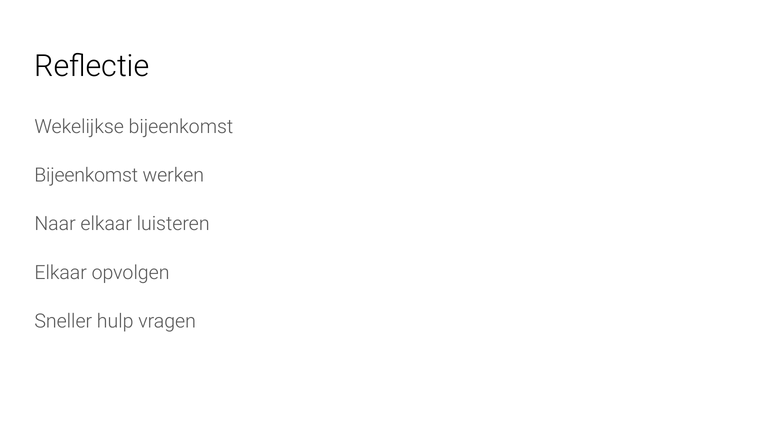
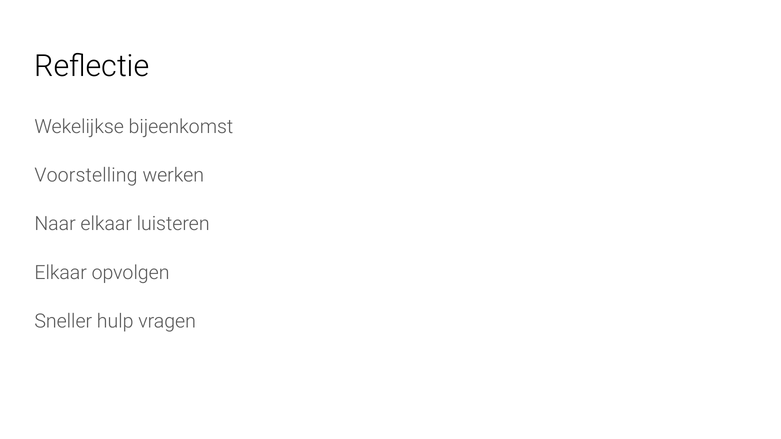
Bijeenkomst: Bijeenkomst -> Voorstelling (86, 175)
